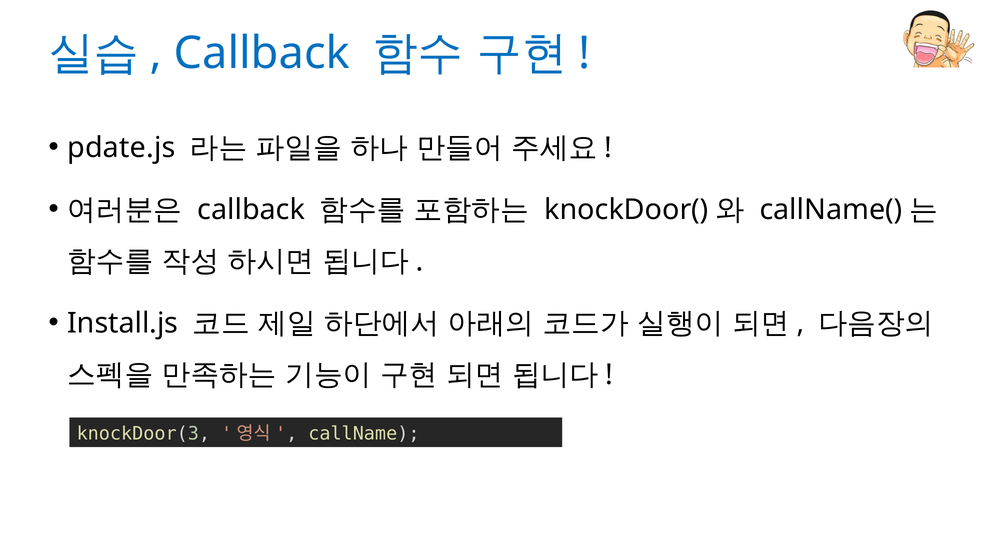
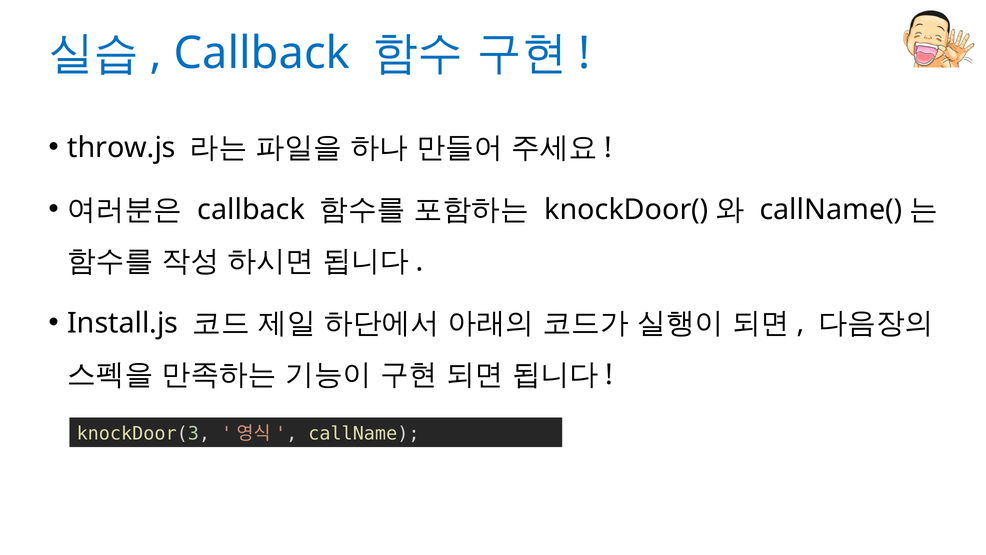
pdate.js: pdate.js -> throw.js (121, 148)
